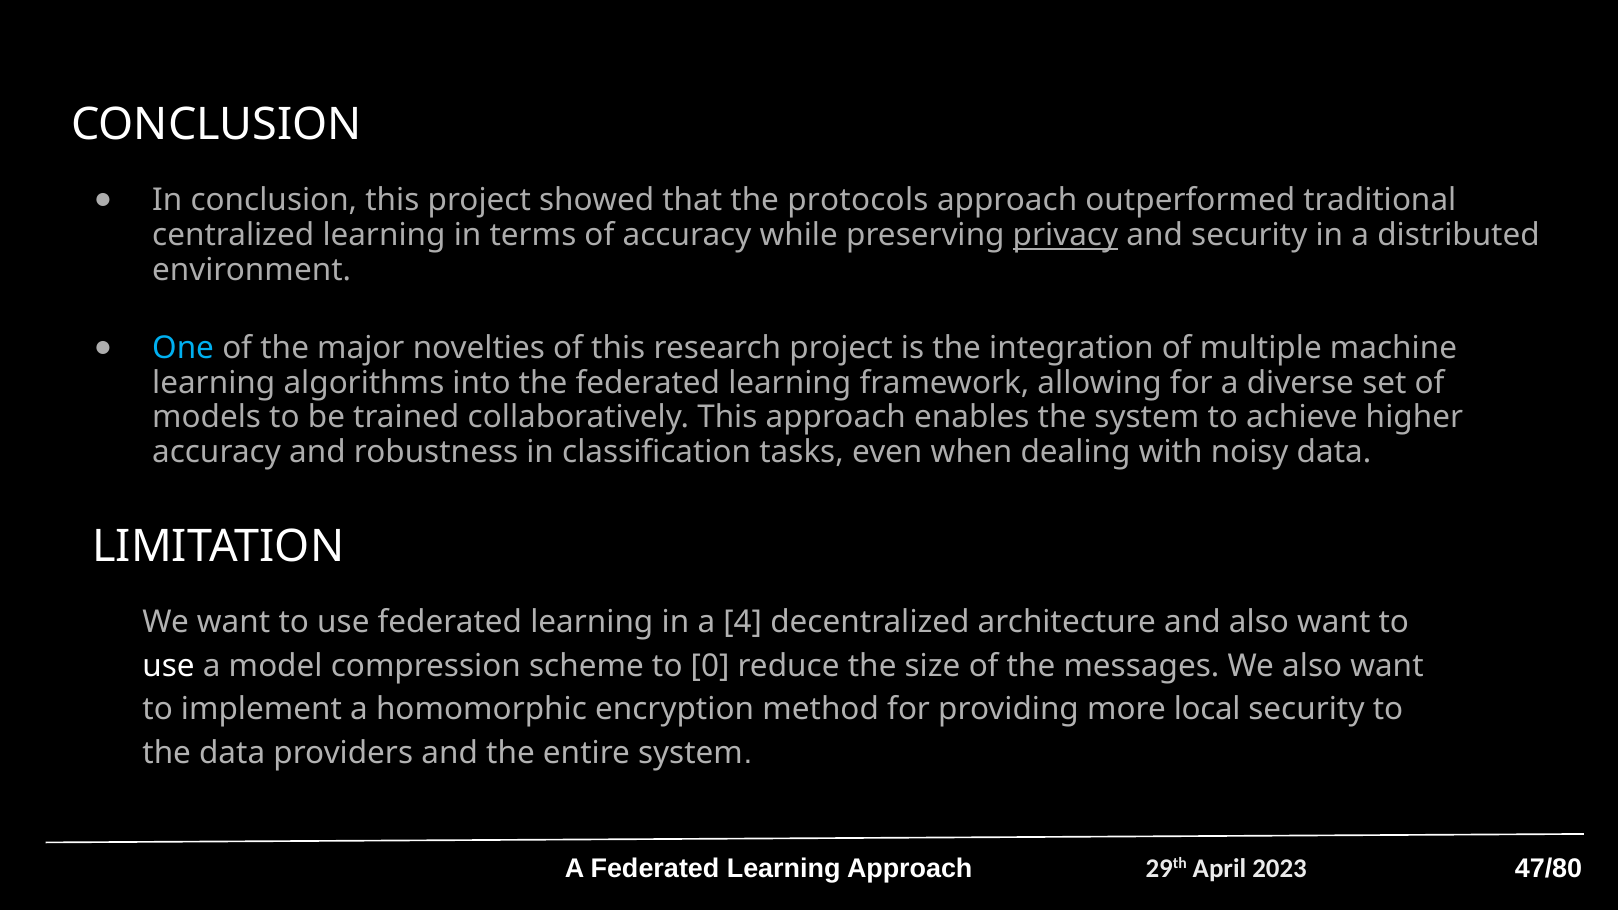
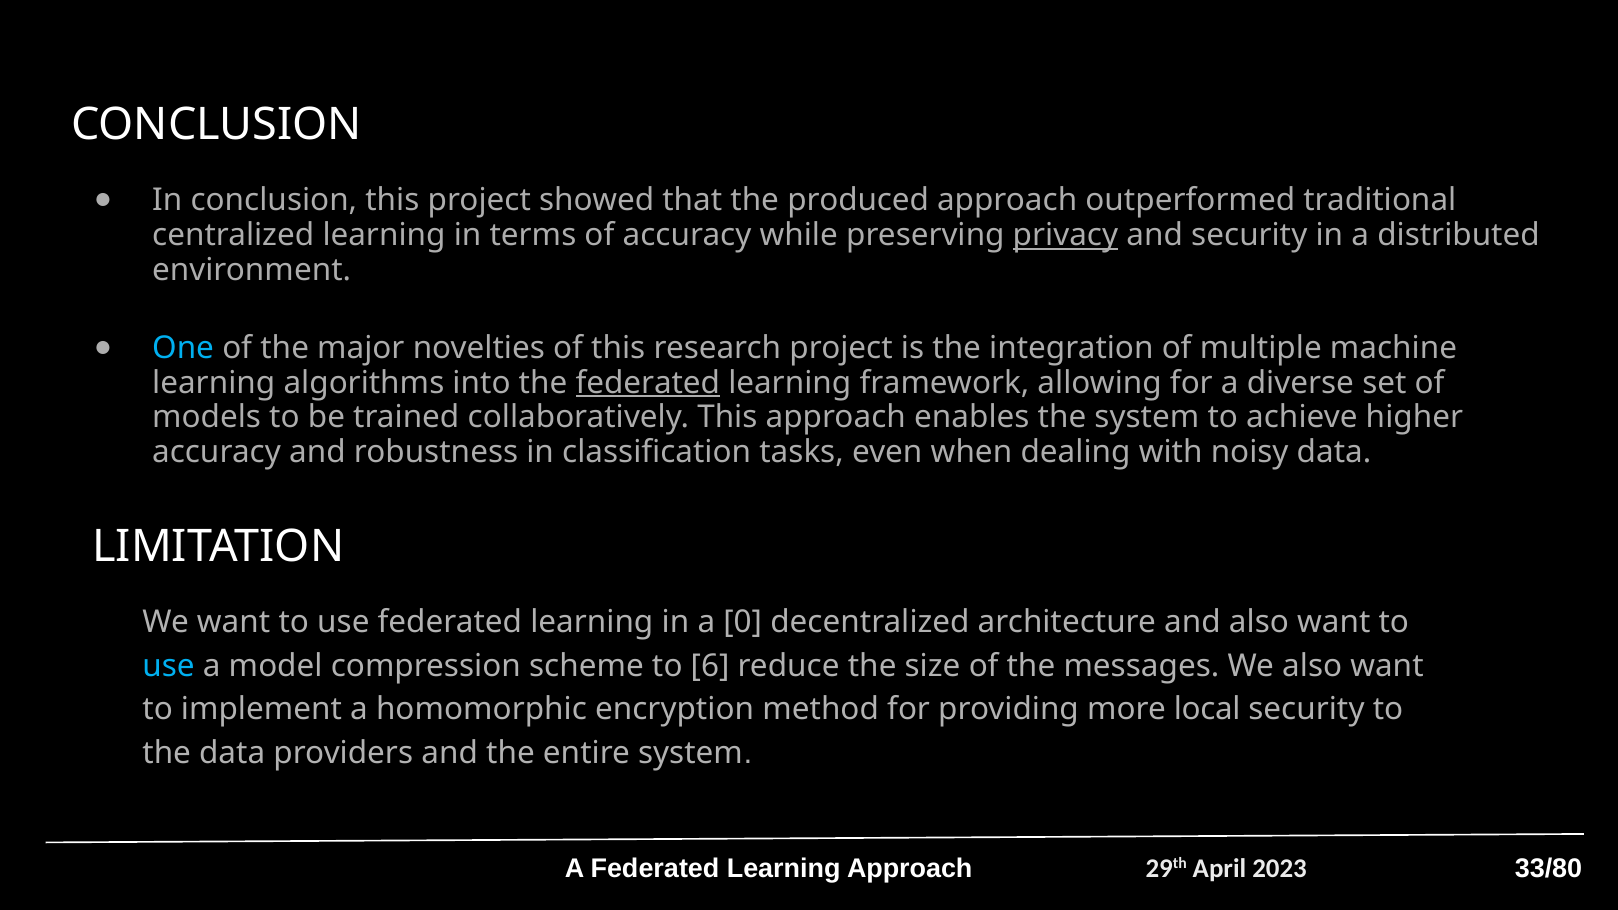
protocols: protocols -> produced (858, 201)
federated underline: none -> present (648, 383)
4: 4 -> 0 (743, 623)
use colour: white -> light blue (169, 666)
0: 0 -> 6 (710, 666)
47/80: 47/80 -> 33/80 (1549, 868)
